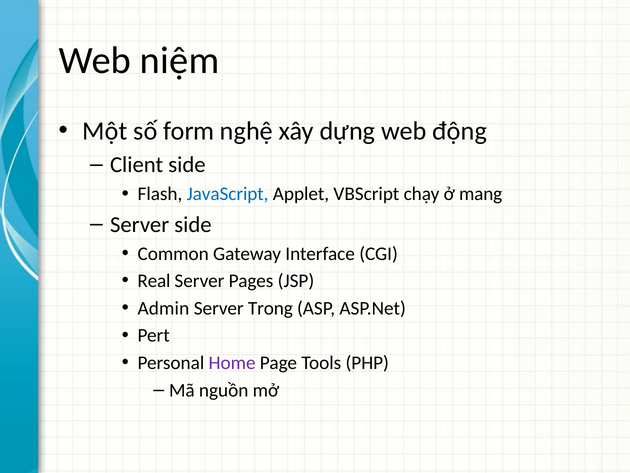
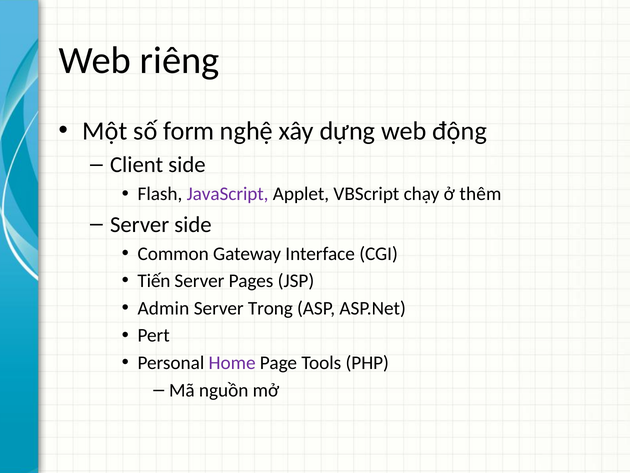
niệm: niệm -> riêng (180, 61)
JavaScript colour: blue -> purple (228, 194)
mang: mang -> thêm (480, 194)
Real: Real -> Tiến (154, 281)
